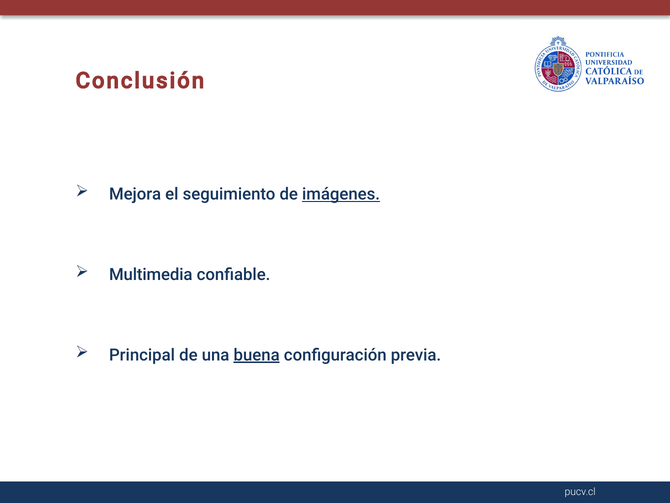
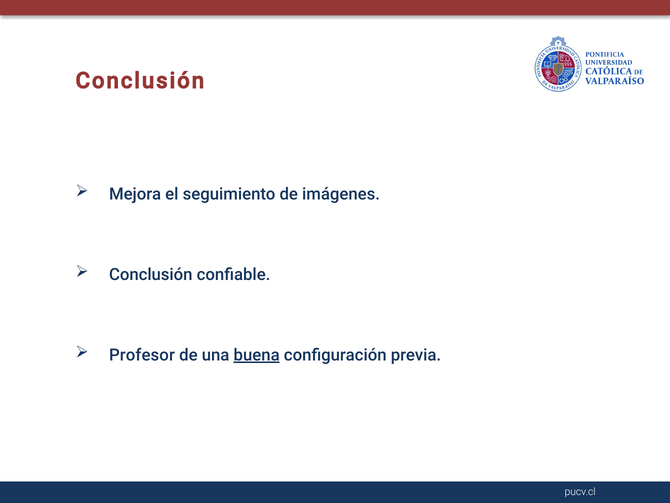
imágenes underline: present -> none (341, 194)
Multimedia: Multimedia -> Conclusión (151, 274)
Principal: Principal -> Profesor (142, 355)
